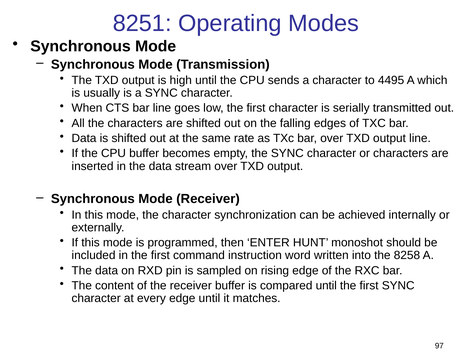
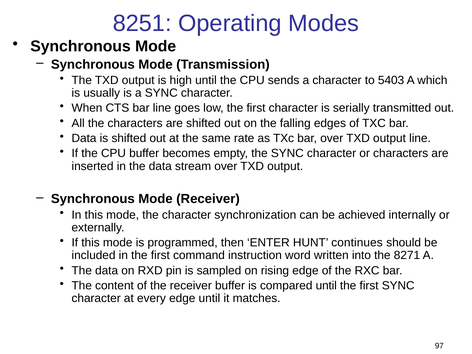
4495: 4495 -> 5403 (391, 80)
monoshot: monoshot -> continues (357, 243)
8258: 8258 -> 8271 (407, 255)
